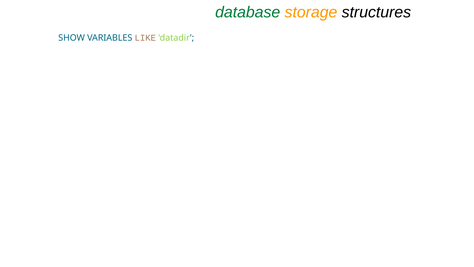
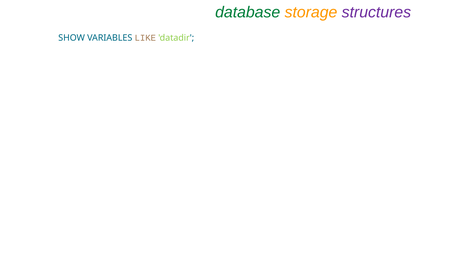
structures colour: black -> purple (376, 12)
